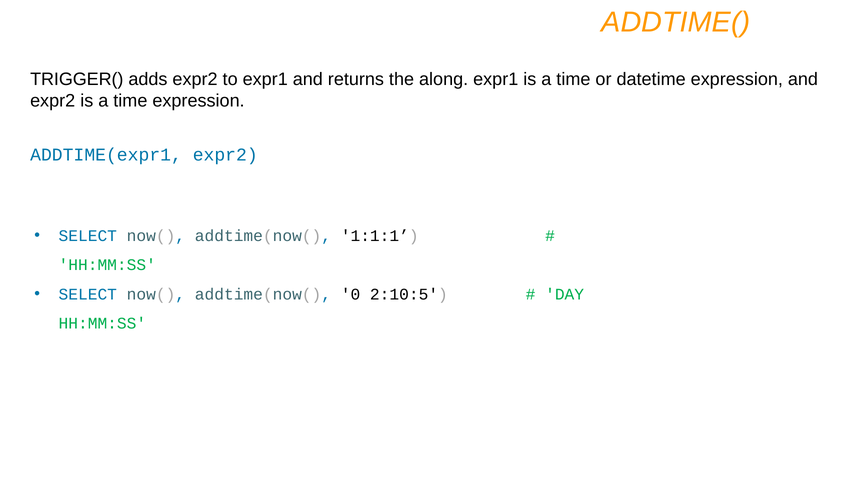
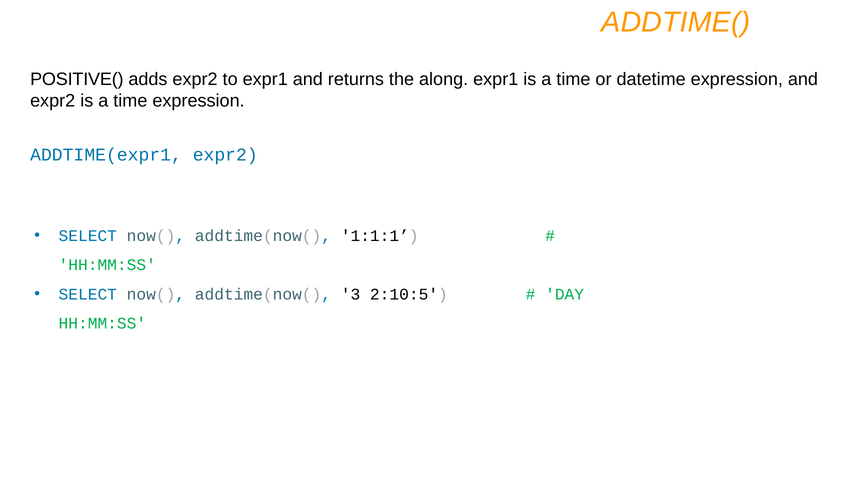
TRIGGER(: TRIGGER( -> POSITIVE( (77, 79)
0: 0 -> 3 (351, 294)
